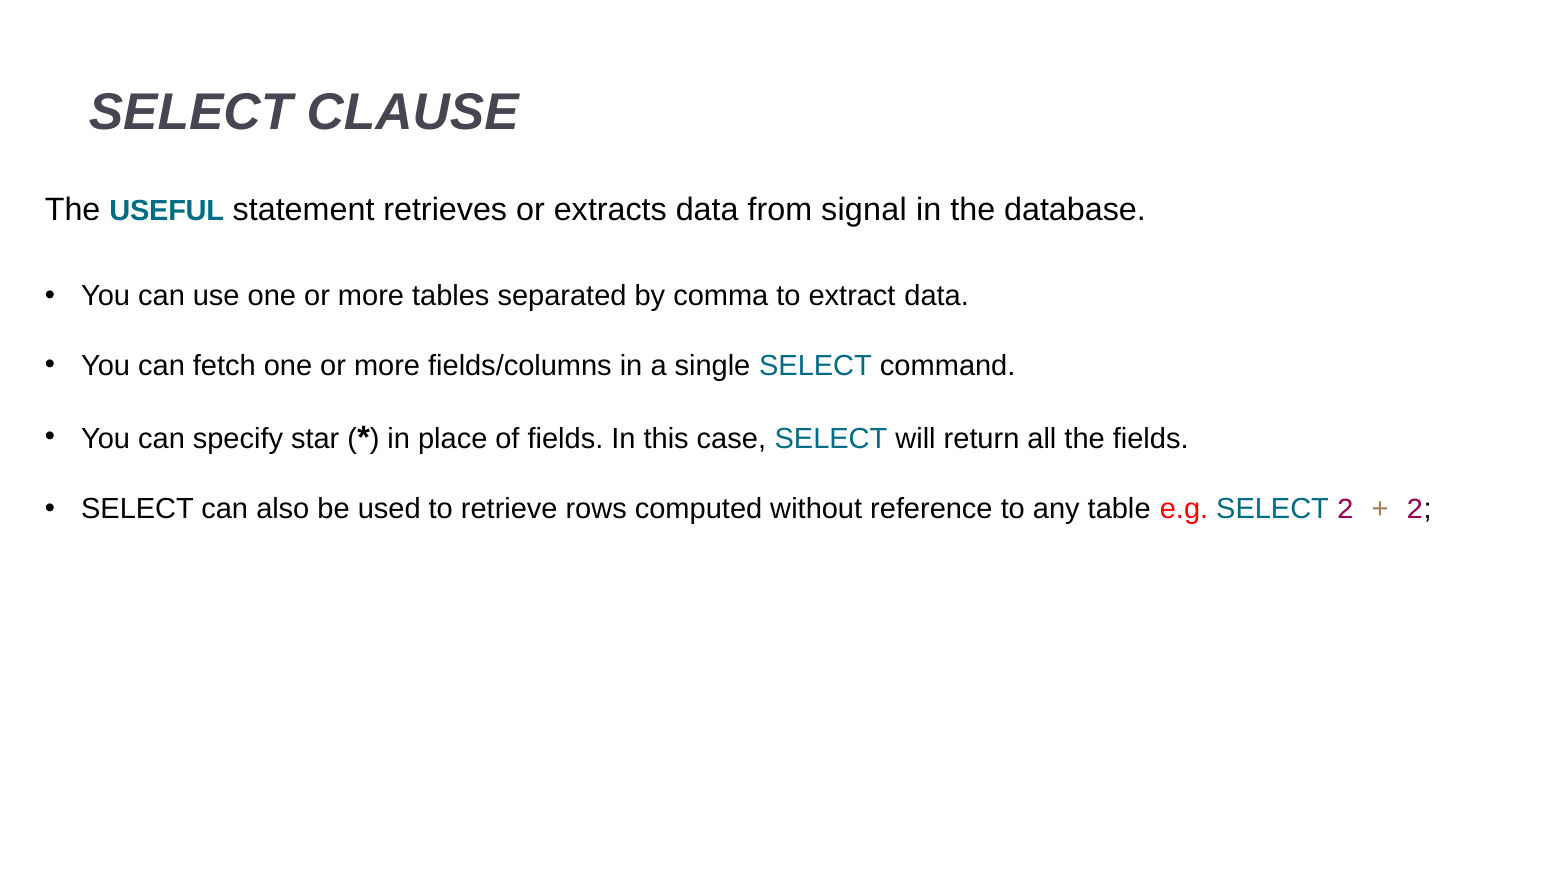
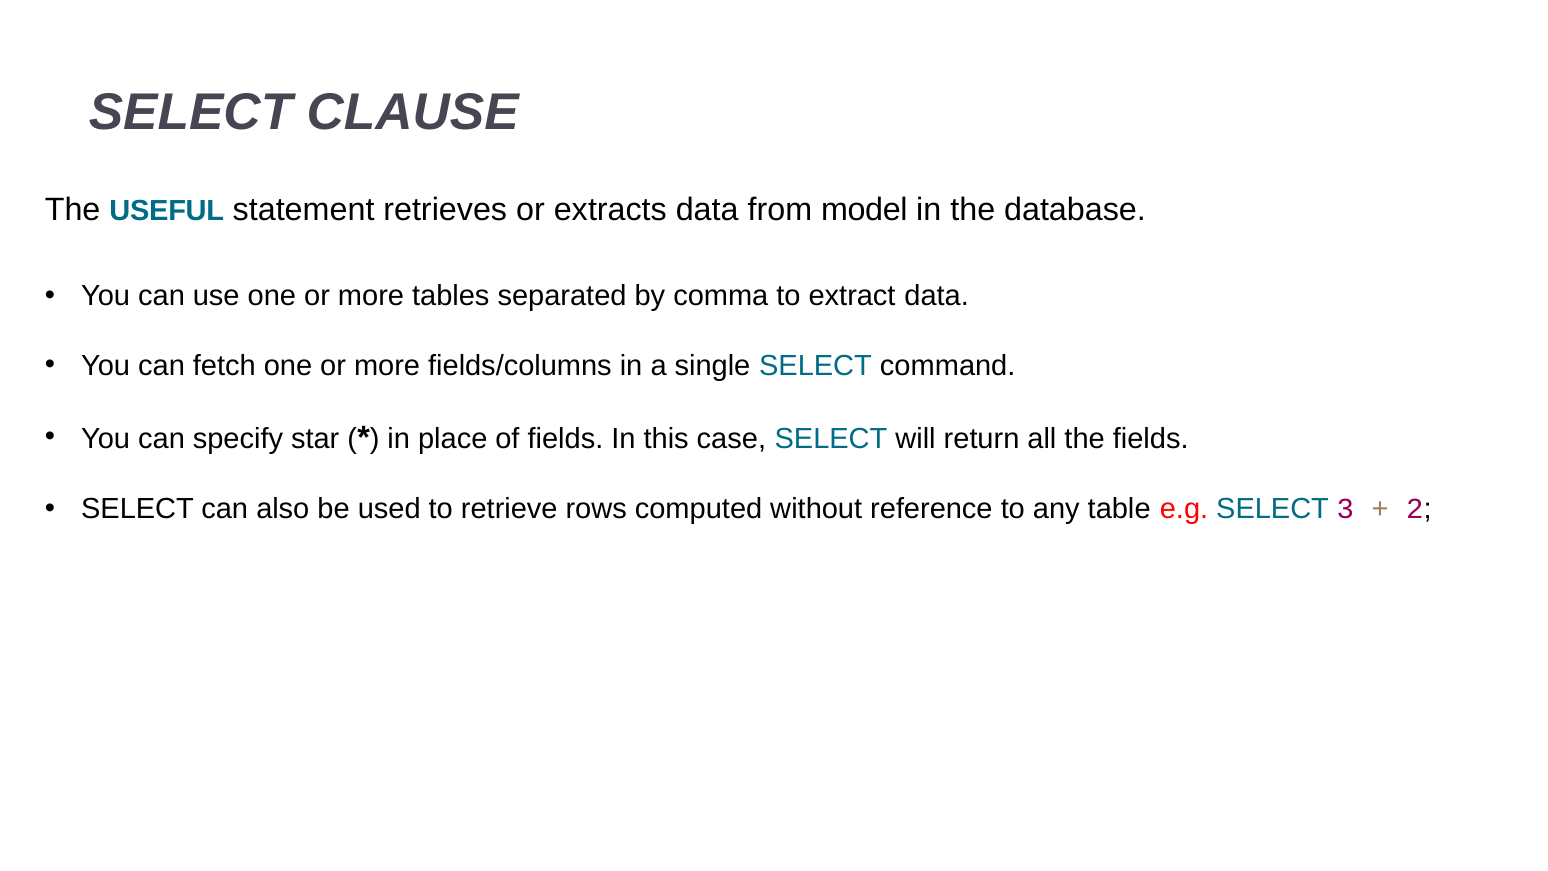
signal: signal -> model (864, 210)
SELECT 2: 2 -> 3 (1345, 509)
